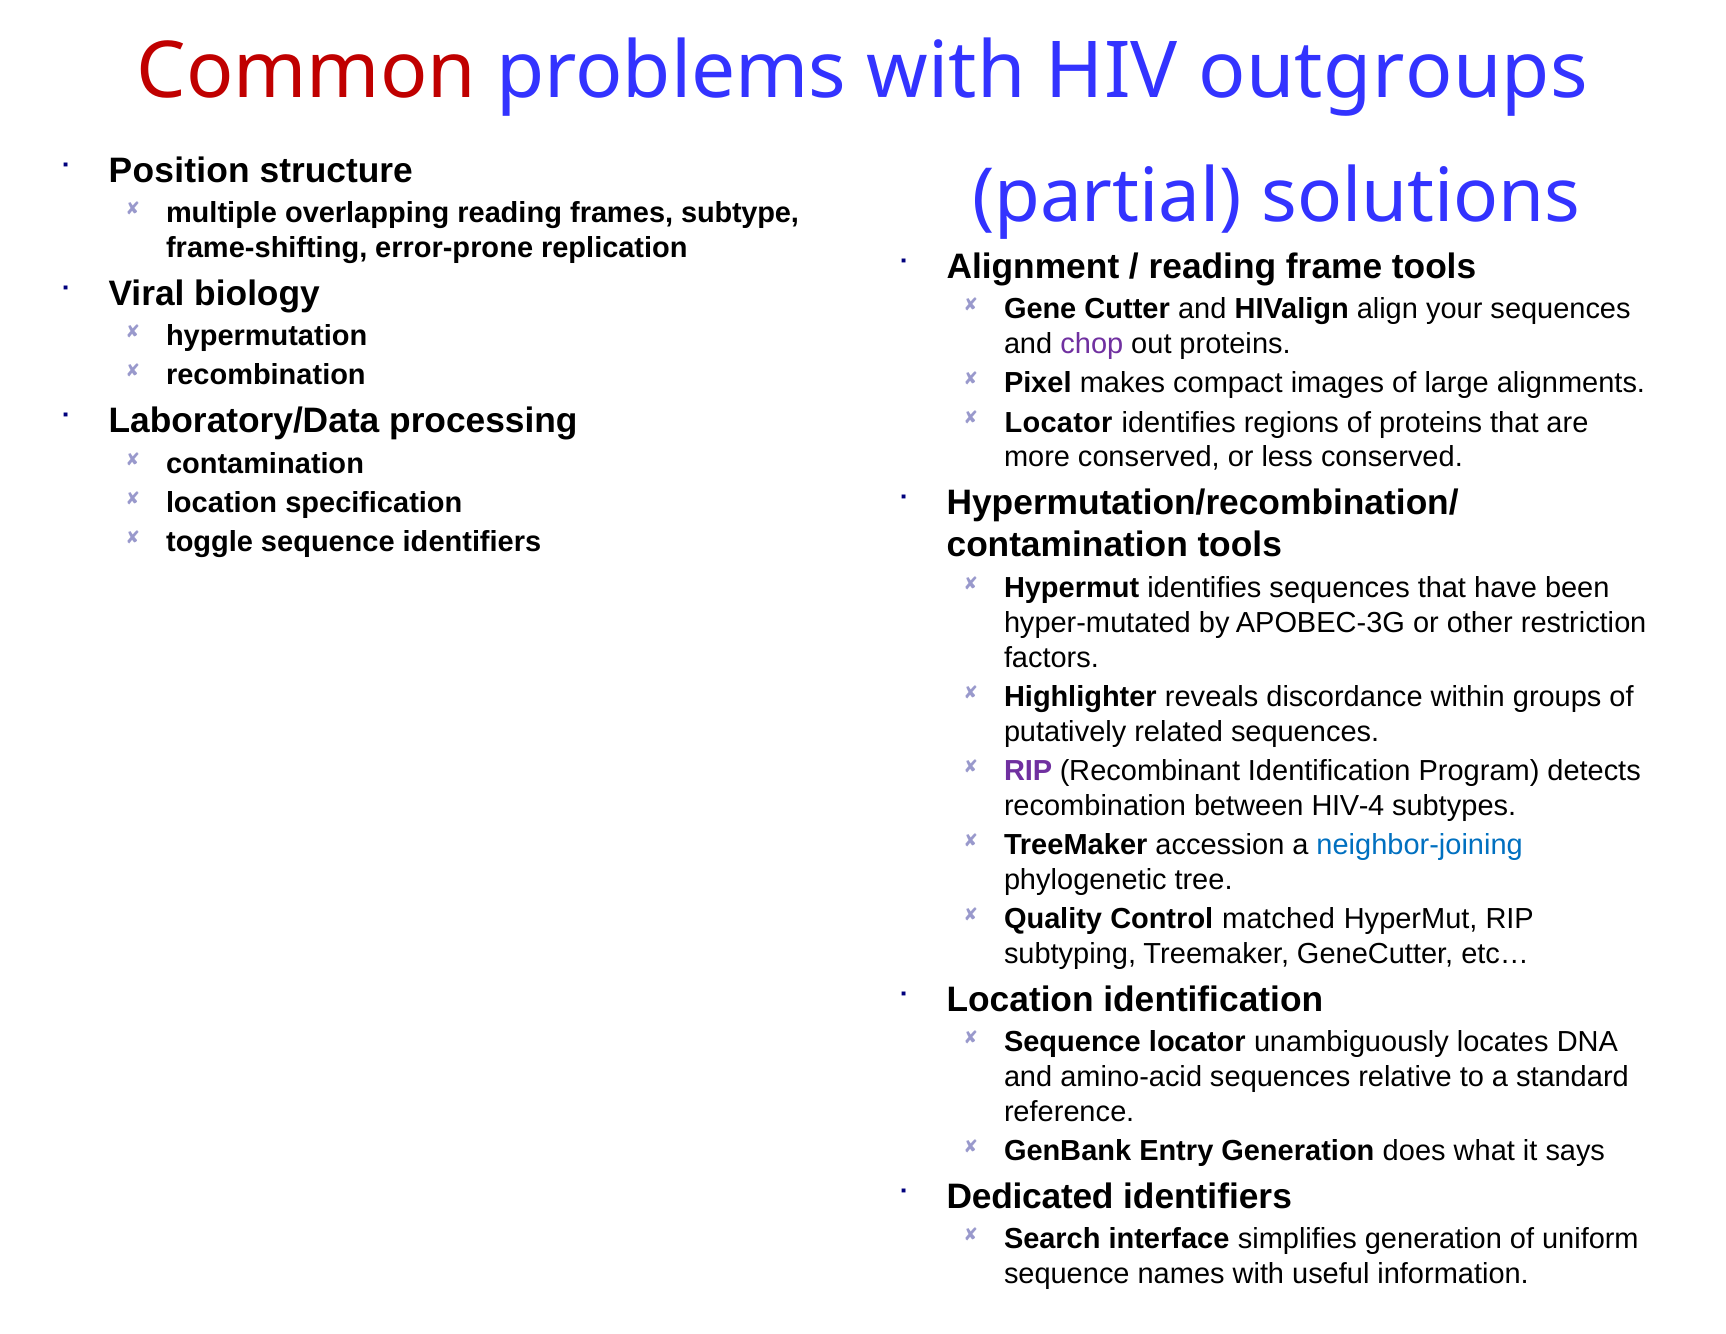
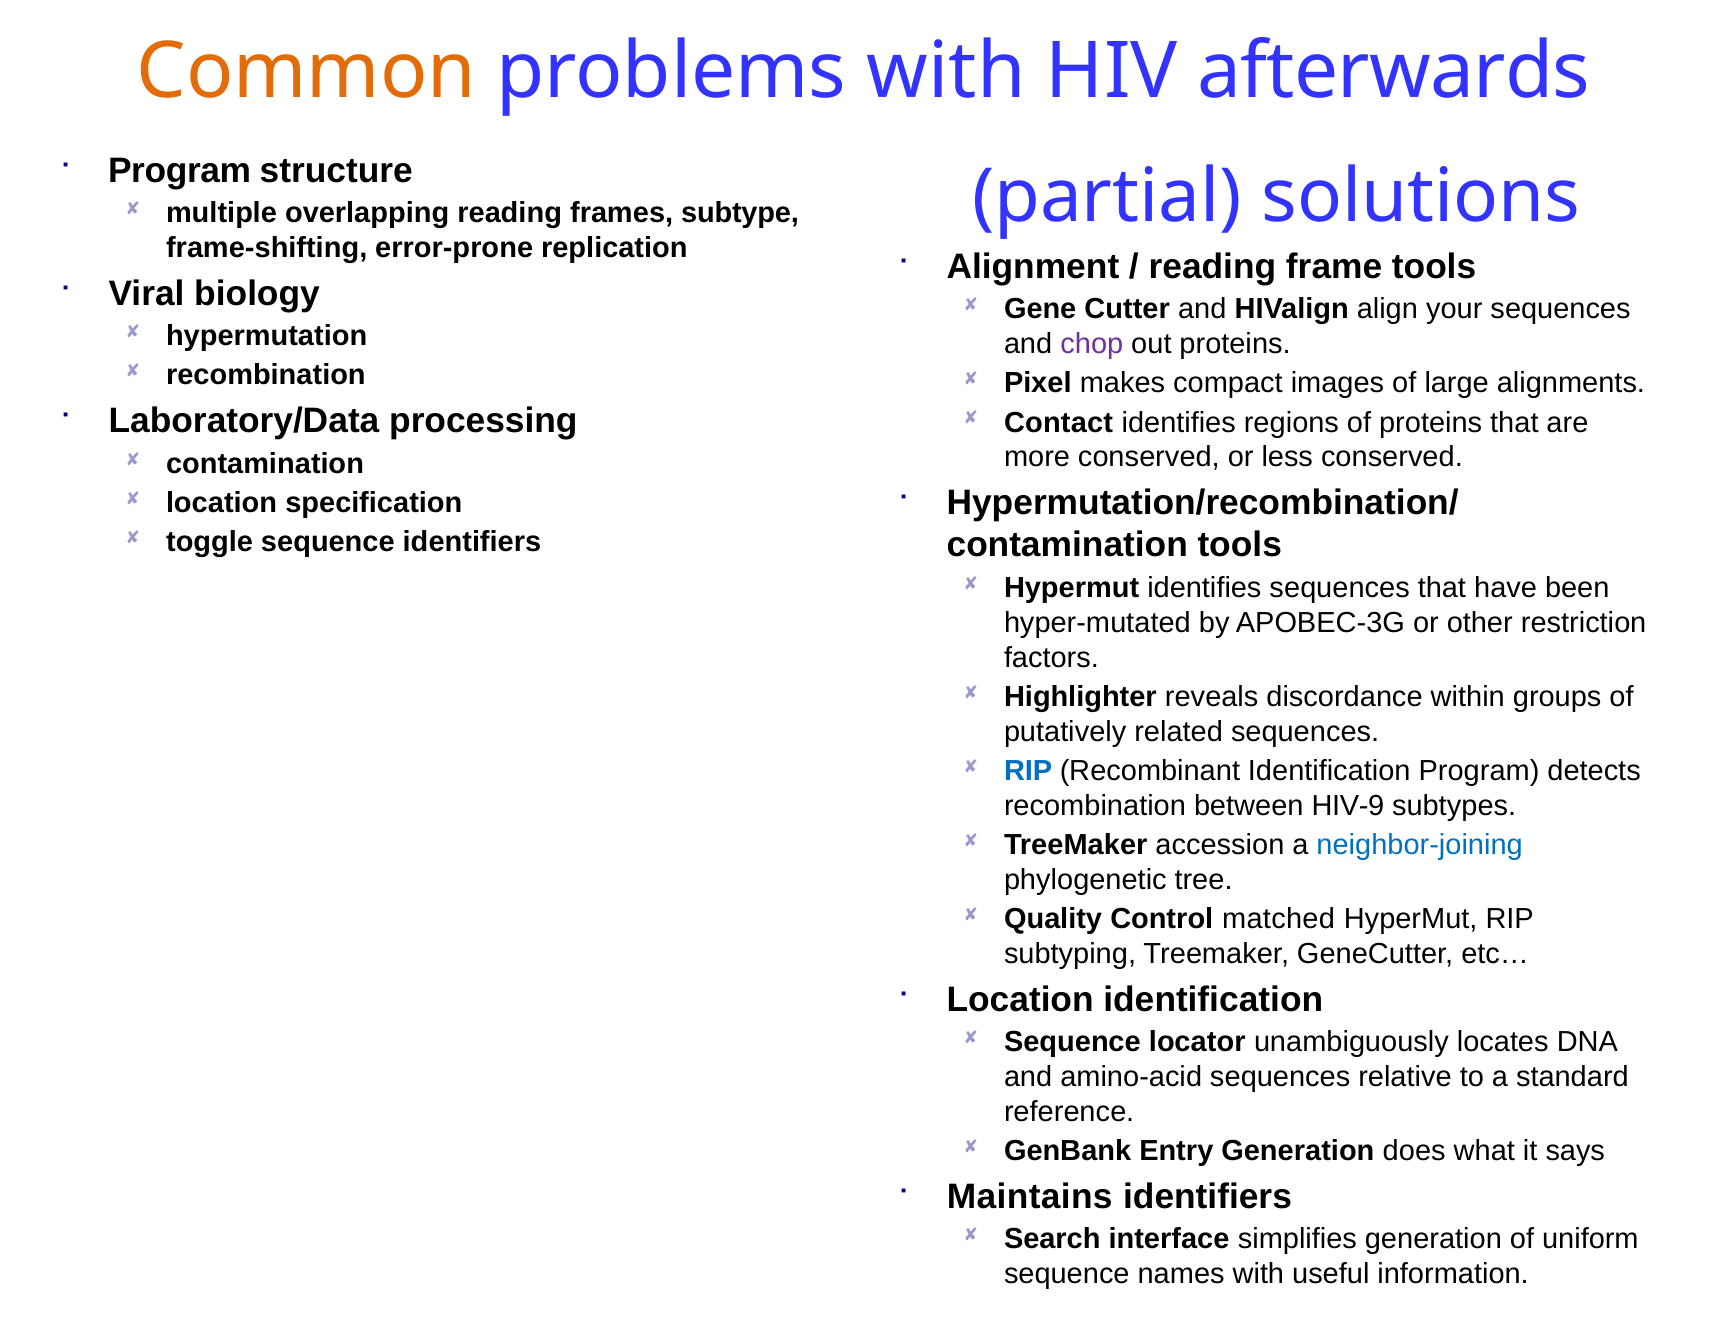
Common colour: red -> orange (306, 71)
outgroups: outgroups -> afterwards (1394, 71)
Position: Position -> Program (180, 171)
Locator: Locator -> Contact (1059, 422)
RIP colour: purple -> blue (1028, 771)
HIV-4: HIV-4 -> HIV-9 (1348, 806)
Dedicated: Dedicated -> Maintains (1030, 1196)
